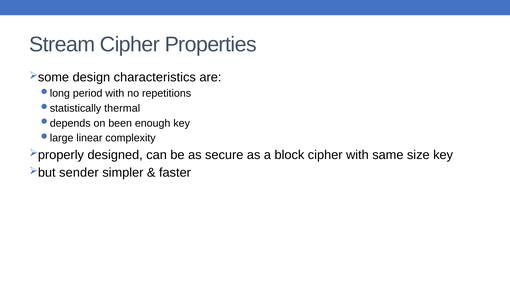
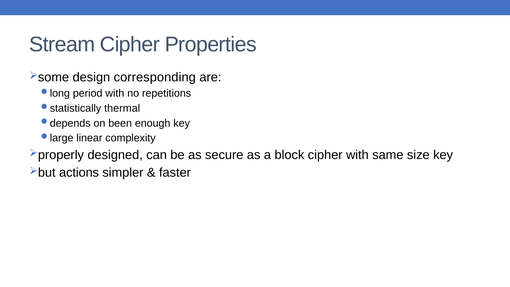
characteristics: characteristics -> corresponding (155, 77)
sender: sender -> actions (79, 173)
